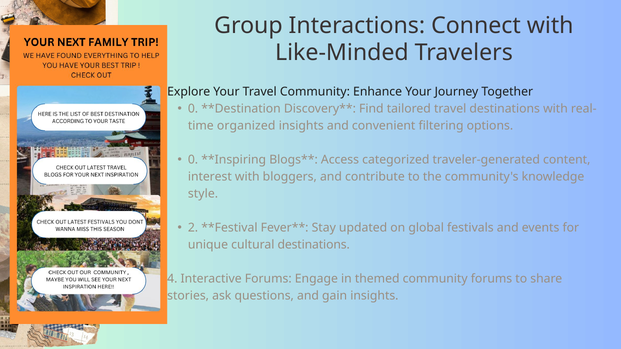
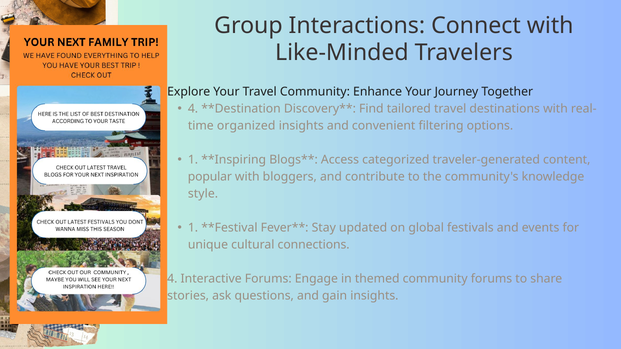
0: 0 -> 4 (193, 109)
0: 0 -> 1 (193, 160)
interest: interest -> popular (210, 177)
2: 2 -> 1 (193, 228)
cultural destinations: destinations -> connections (314, 245)
